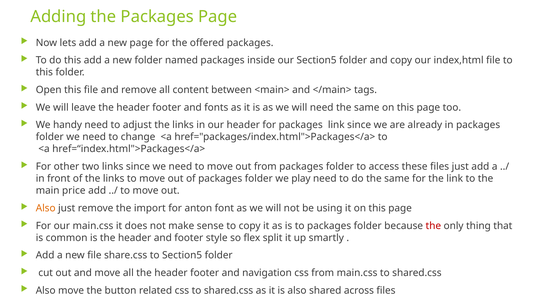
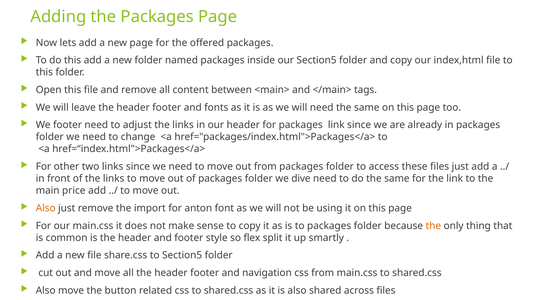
We handy: handy -> footer (68, 125)
play: play -> dive (301, 178)
the colour: red -> orange (433, 226)
